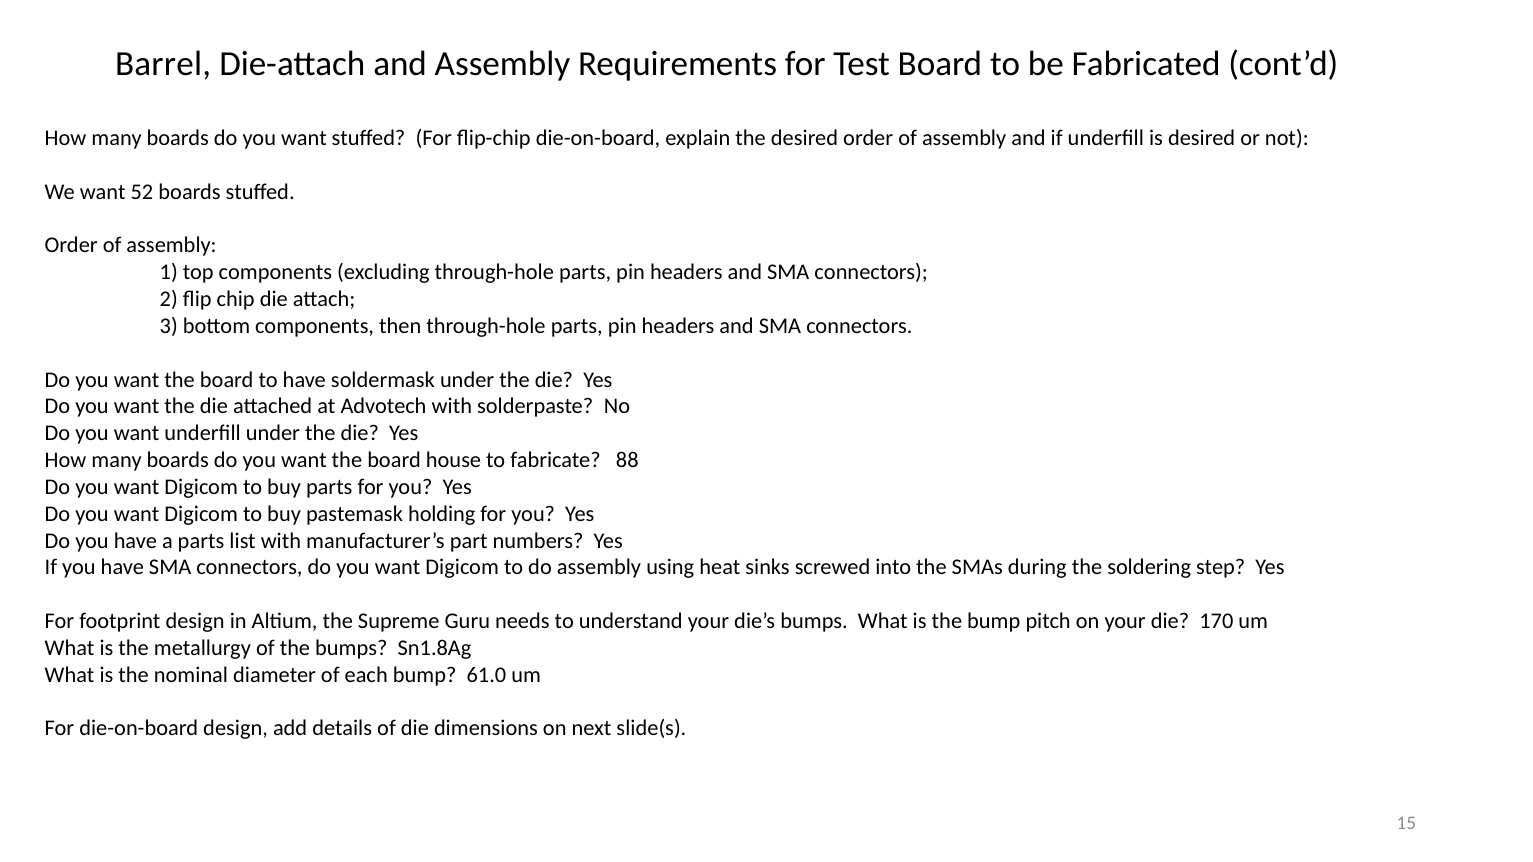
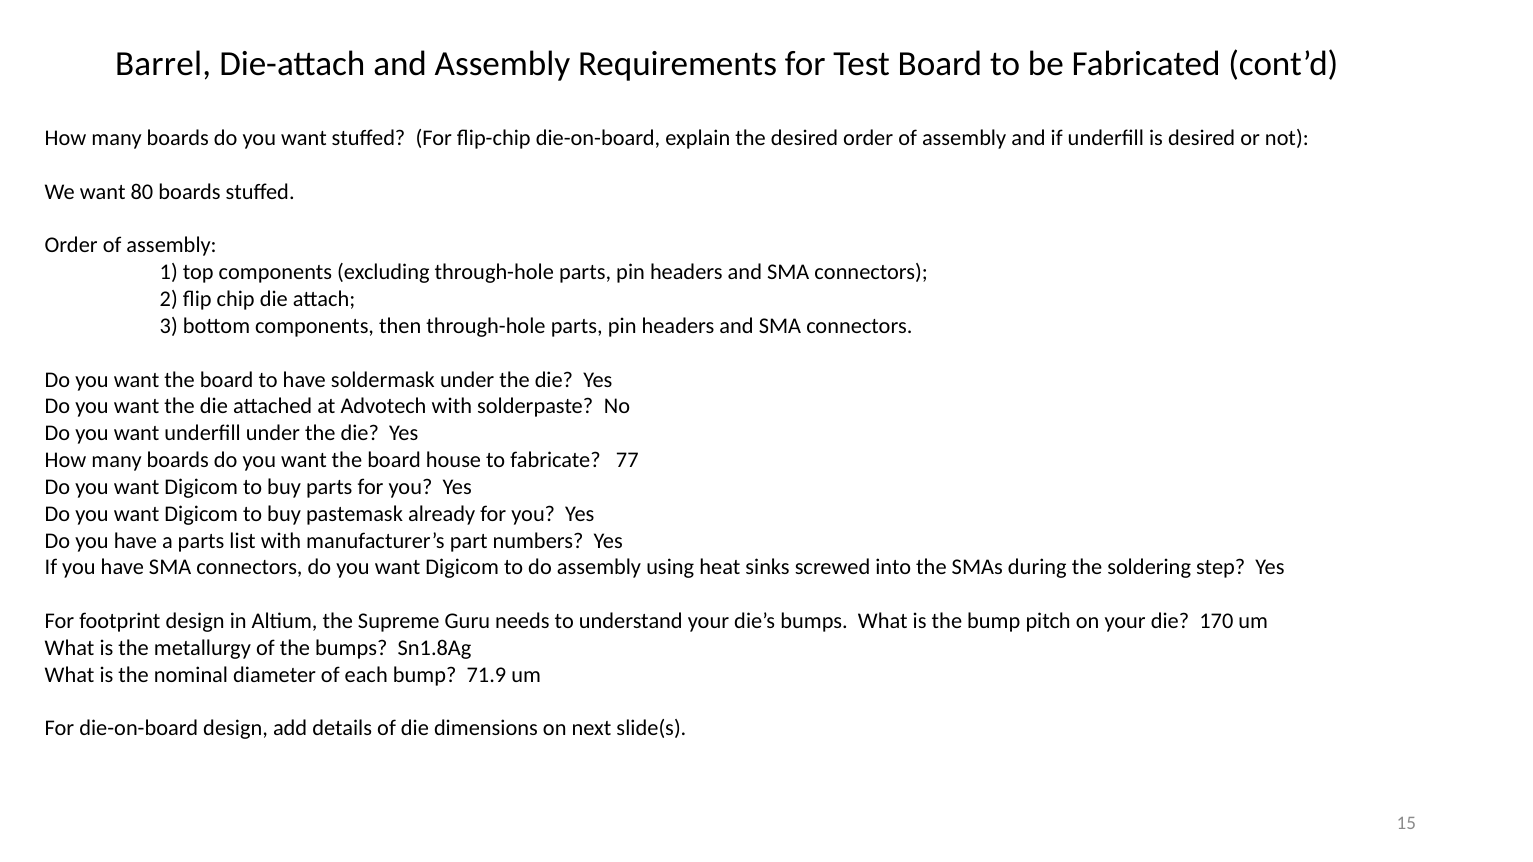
52: 52 -> 80 (142, 192)
88: 88 -> 77 (627, 460)
holding: holding -> already (442, 514)
61.0: 61.0 -> 71.9 (486, 675)
